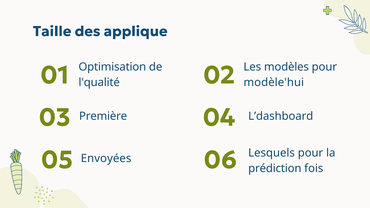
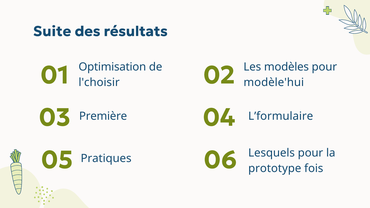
Taille: Taille -> Suite (52, 31)
applique: applique -> résultats (136, 31)
l'qualité: l'qualité -> l'choisir (99, 82)
L’dashboard: L’dashboard -> L’formulaire (281, 116)
Envoyées: Envoyées -> Pratiques (106, 159)
prédiction: prédiction -> prototype (275, 169)
